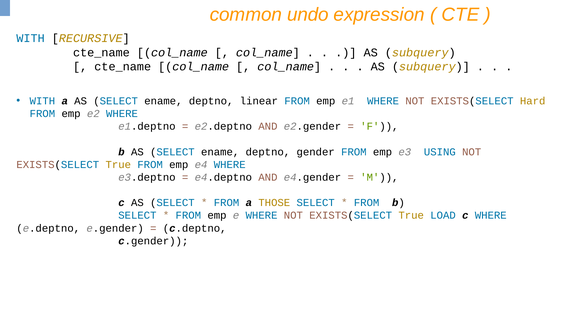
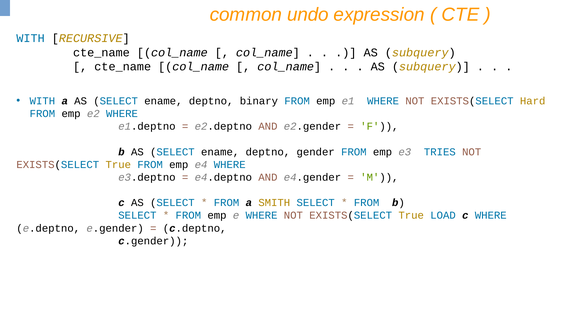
linear: linear -> binary (259, 101)
USING: USING -> TRIES (440, 152)
THOSE: THOSE -> SMITH (274, 203)
